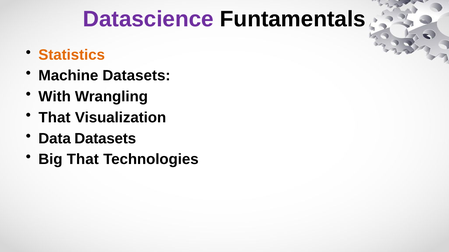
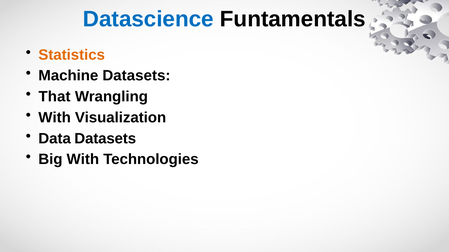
Datascience colour: purple -> blue (148, 19)
With: With -> That (55, 97)
That: That -> With (55, 118)
Big That: That -> With (83, 160)
